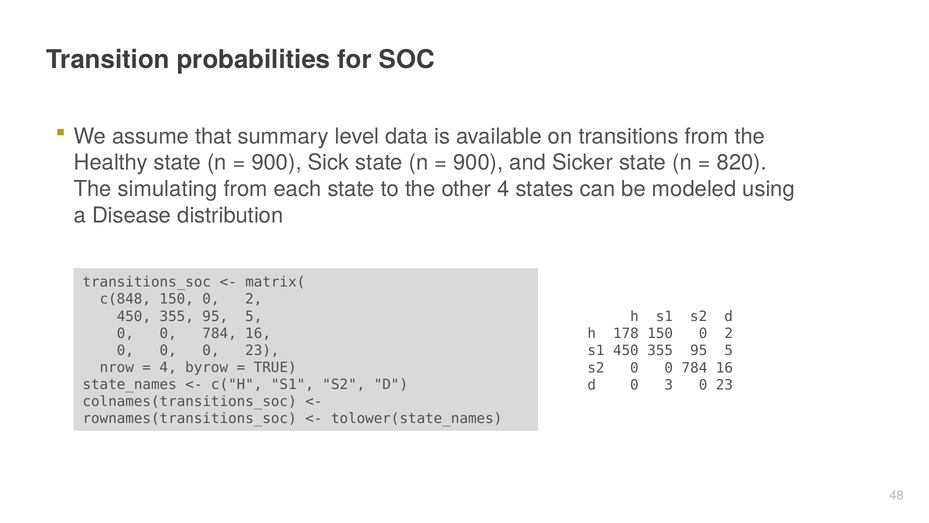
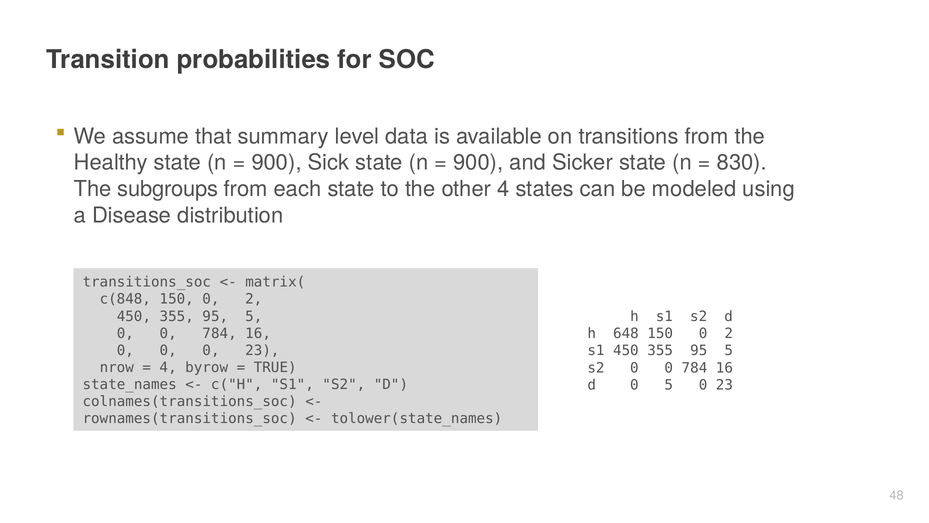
820: 820 -> 830 (742, 163)
simulating: simulating -> subgroups (168, 189)
178: 178 -> 648 (626, 333)
0 3: 3 -> 5 (669, 385)
